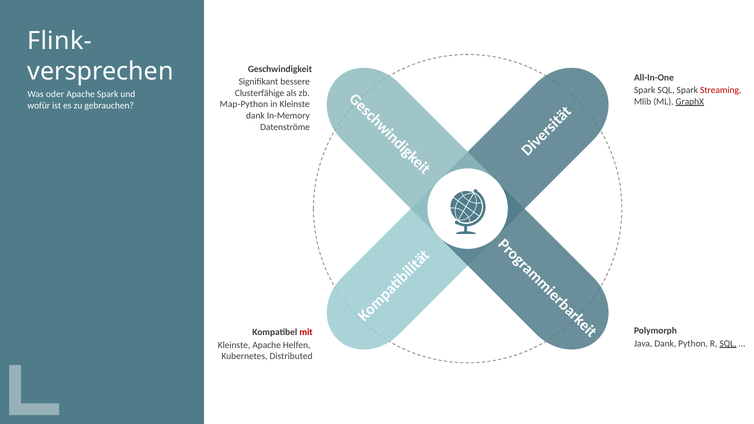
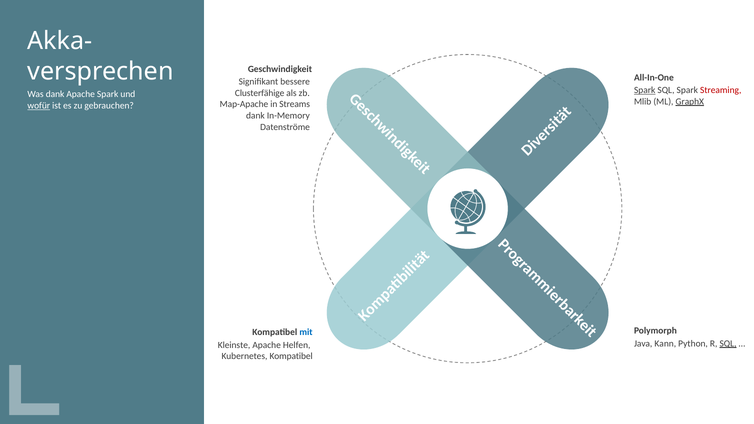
Flink-: Flink- -> Akka- (60, 41)
Spark underline: none -> present (645, 90)
Was oder: oder -> dank (55, 94)
Map-Python: Map-Python -> Map-Apache (244, 104)
in Kleinste: Kleinste -> Streams (295, 104)
wofür underline: none -> present (39, 106)
mit colour: red -> blue (306, 332)
Java Dank: Dank -> Kann (665, 344)
Kubernetes Distributed: Distributed -> Kompatibel (291, 356)
